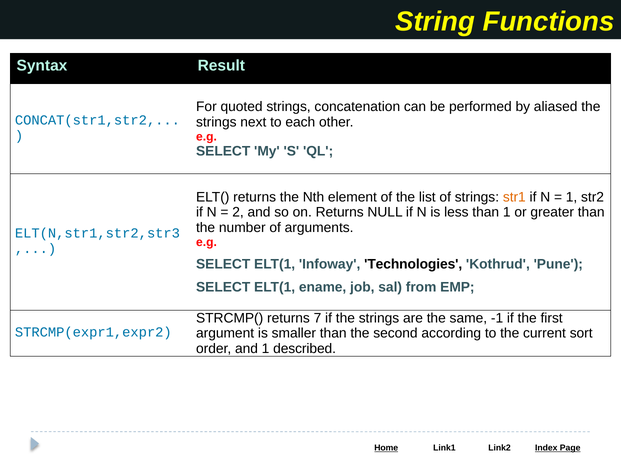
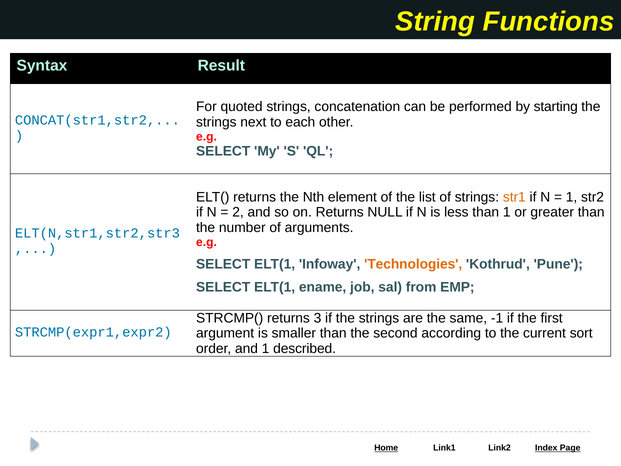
aliased: aliased -> starting (556, 107)
Technologies colour: black -> orange (413, 264)
7: 7 -> 3 (317, 318)
